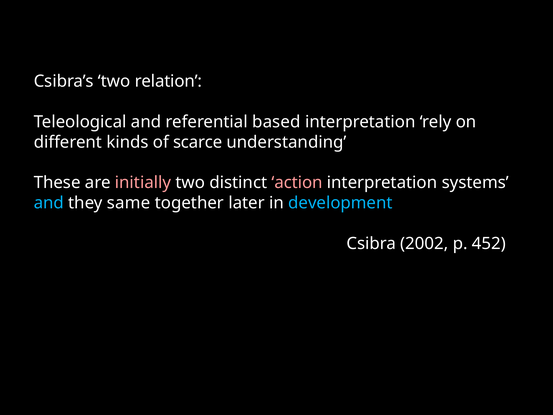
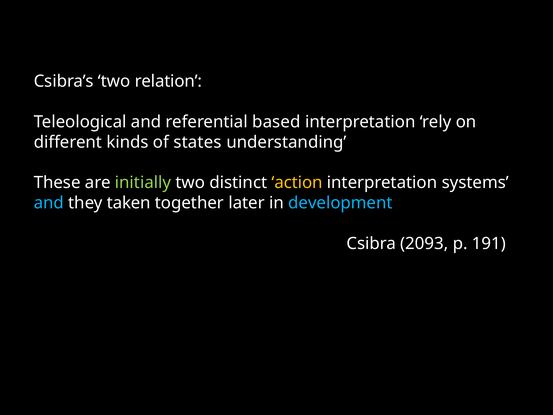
scarce: scarce -> states (198, 142)
initially colour: pink -> light green (143, 183)
action colour: pink -> yellow (297, 183)
same: same -> taken (129, 203)
2002: 2002 -> 2093 (424, 243)
452: 452 -> 191 (489, 243)
